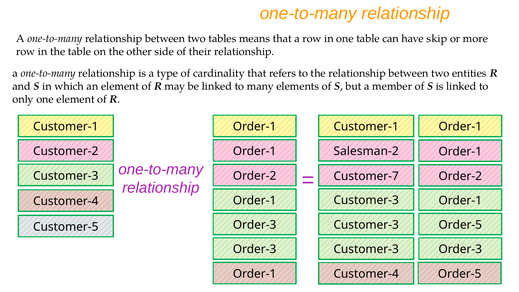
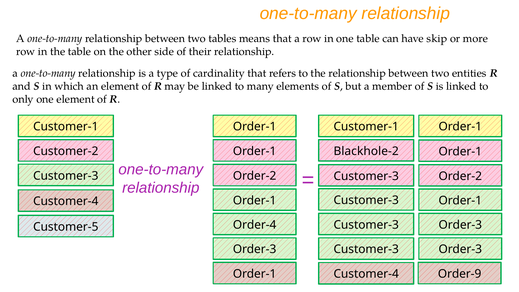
Salesman-2: Salesman-2 -> Blackhole-2 (366, 151)
Customer-7: Customer-7 -> Customer-3 (366, 176)
Order-3: Order-3 -> Order-4 (255, 225)
Order-5: Order-5 -> Order-3 (460, 225)
Customer-4 Order-5: Order-5 -> Order-9 (460, 274)
